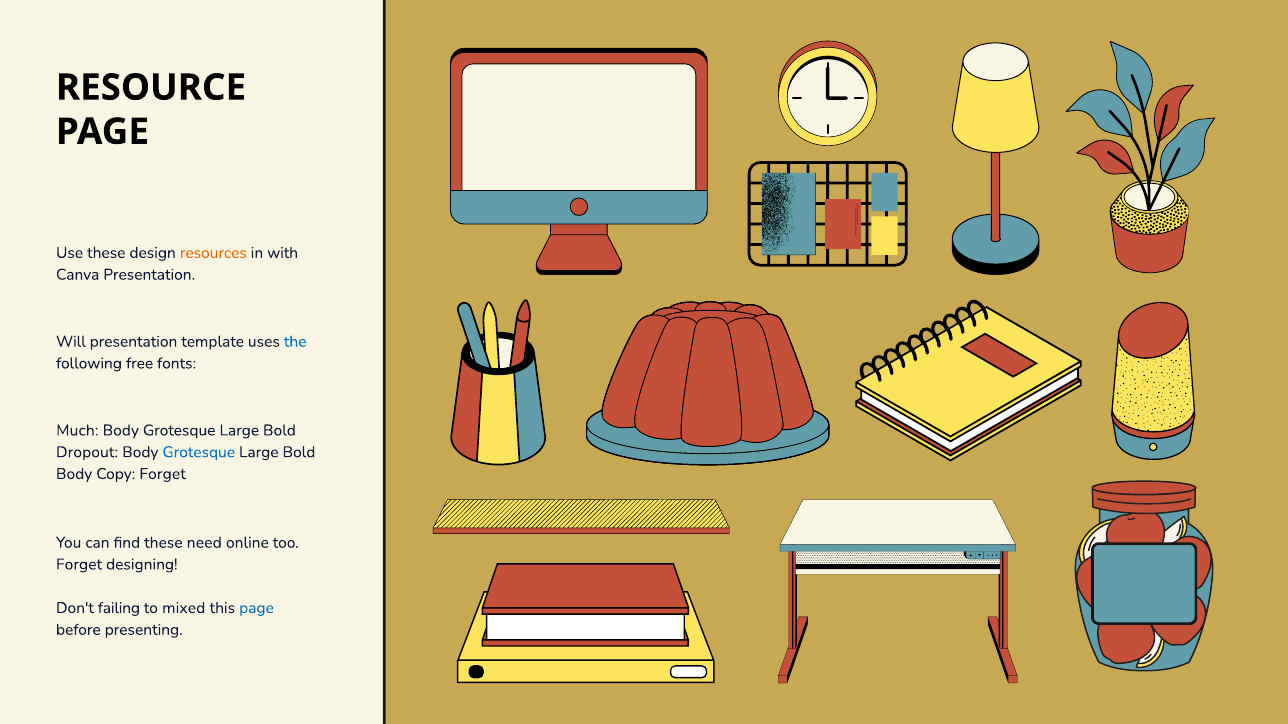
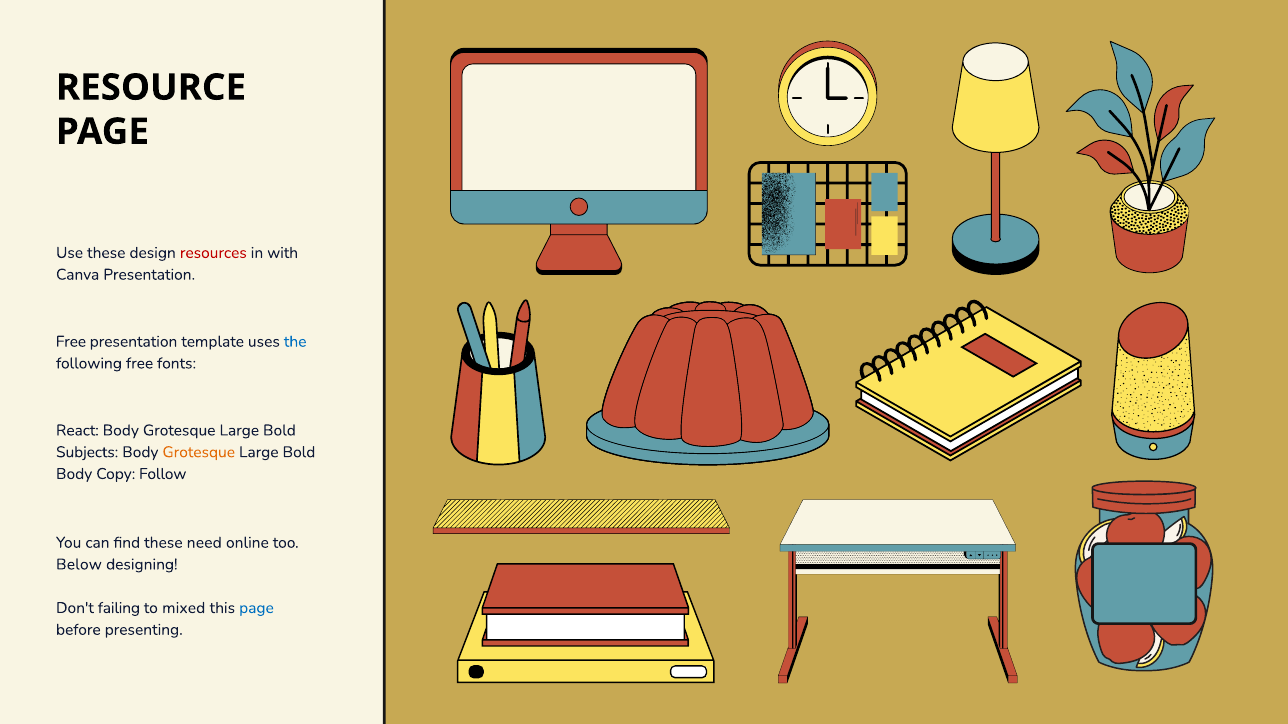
resources colour: orange -> red (213, 253)
Will: Will -> Free (71, 342)
Much: Much -> React (77, 431)
Dropout: Dropout -> Subjects (87, 452)
Grotesque colour: blue -> orange (199, 452)
Copy Forget: Forget -> Follow (163, 474)
Forget: Forget -> Below (79, 565)
